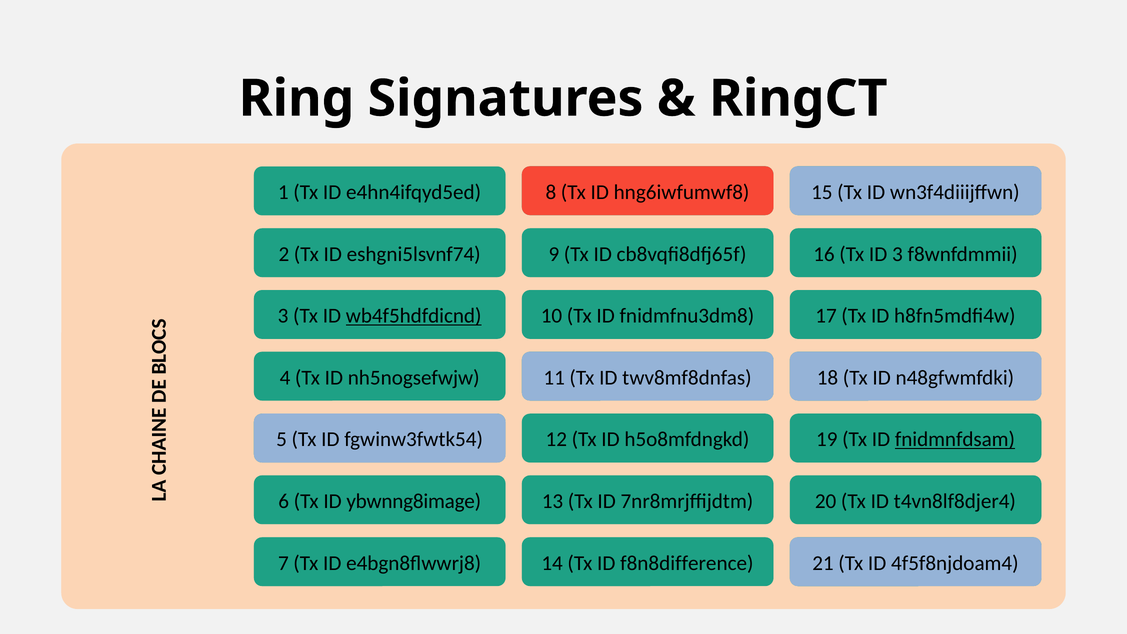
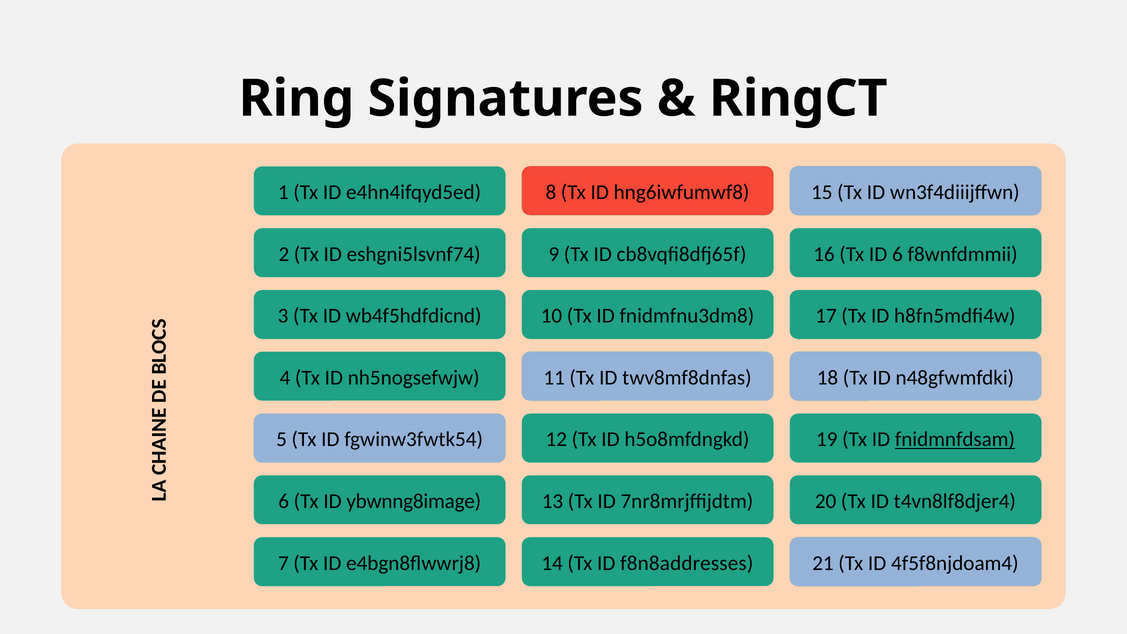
ID 3: 3 -> 6 (897, 254)
wb4f5hdfdicnd underline: present -> none (414, 316)
f8n8difference: f8n8difference -> f8n8addresses (687, 563)
